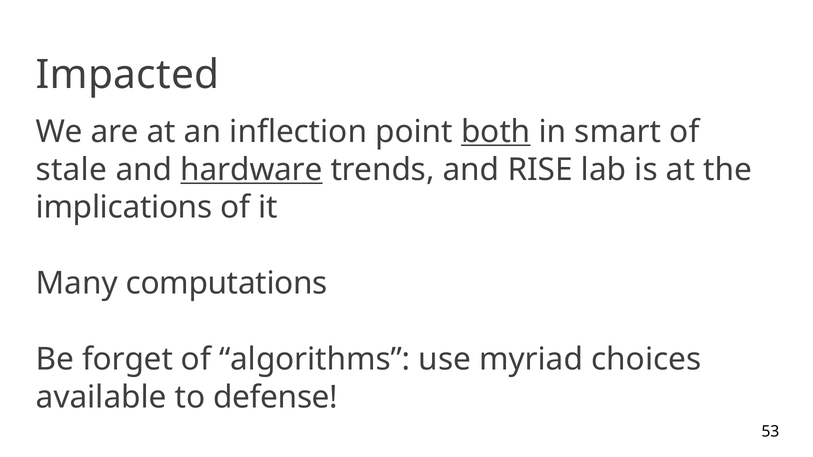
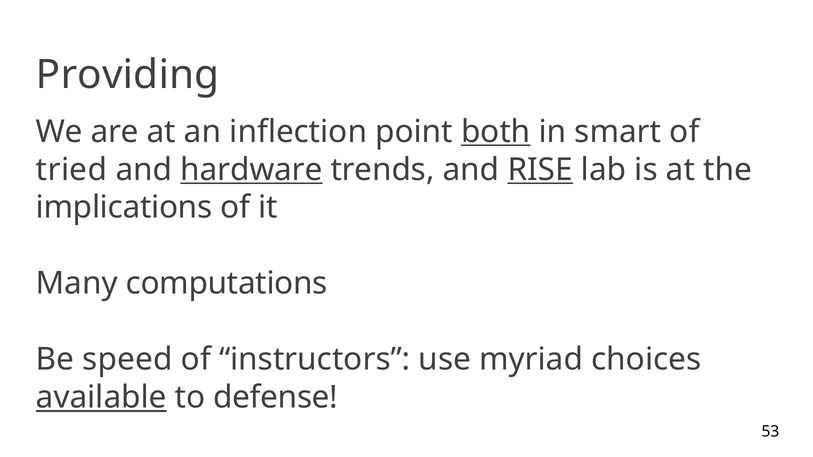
Impacted: Impacted -> Providing (128, 75)
stale: stale -> tried (72, 170)
RISE underline: none -> present (540, 170)
forget: forget -> speed (127, 360)
algorithms: algorithms -> instructors (315, 360)
available underline: none -> present (101, 398)
